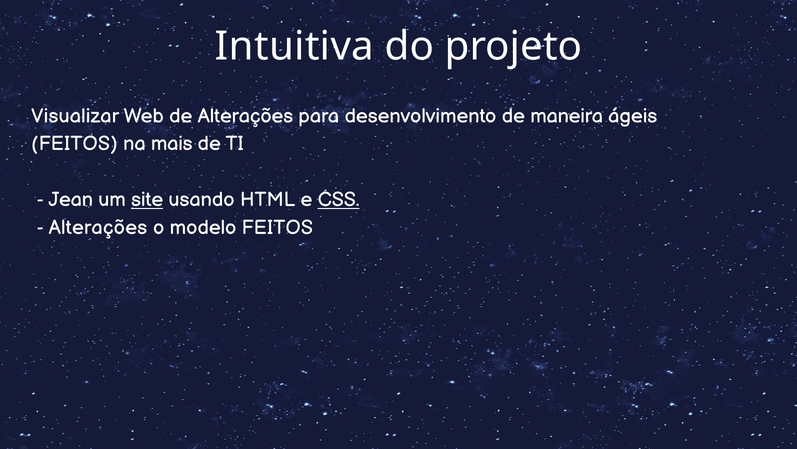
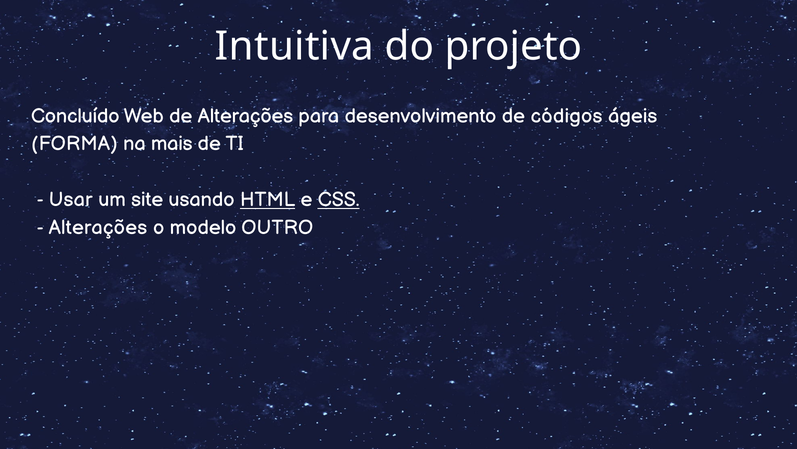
Visualizar: Visualizar -> Concluído (75, 116)
maneira: maneira -> códigos (566, 116)
FEITOS: FEITOS -> FORMA (74, 144)
Jean: Jean -> Usar (71, 199)
site underline: present -> none (147, 199)
HTML underline: none -> present (268, 199)
modelo FEITOS: FEITOS -> OUTRO (277, 227)
